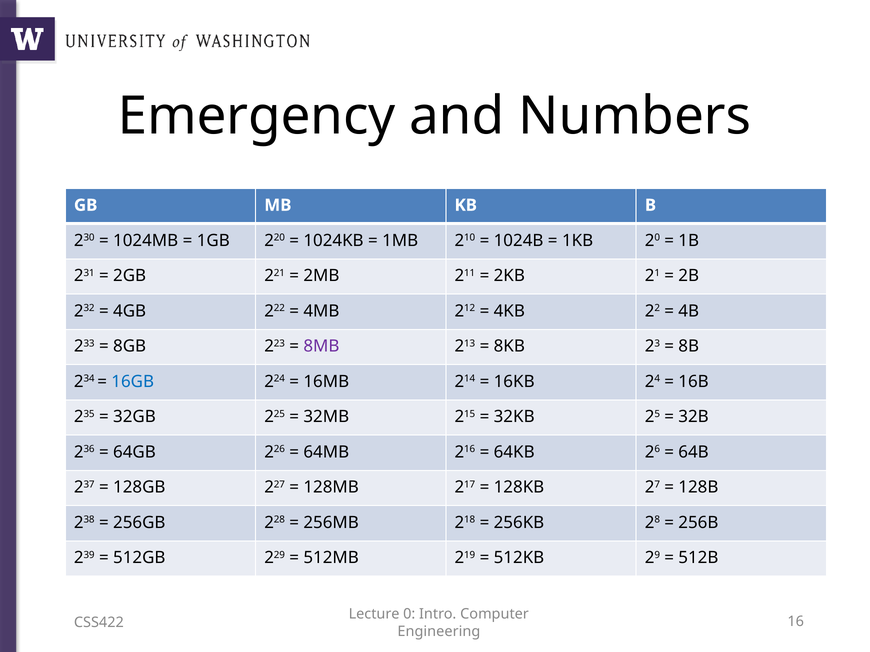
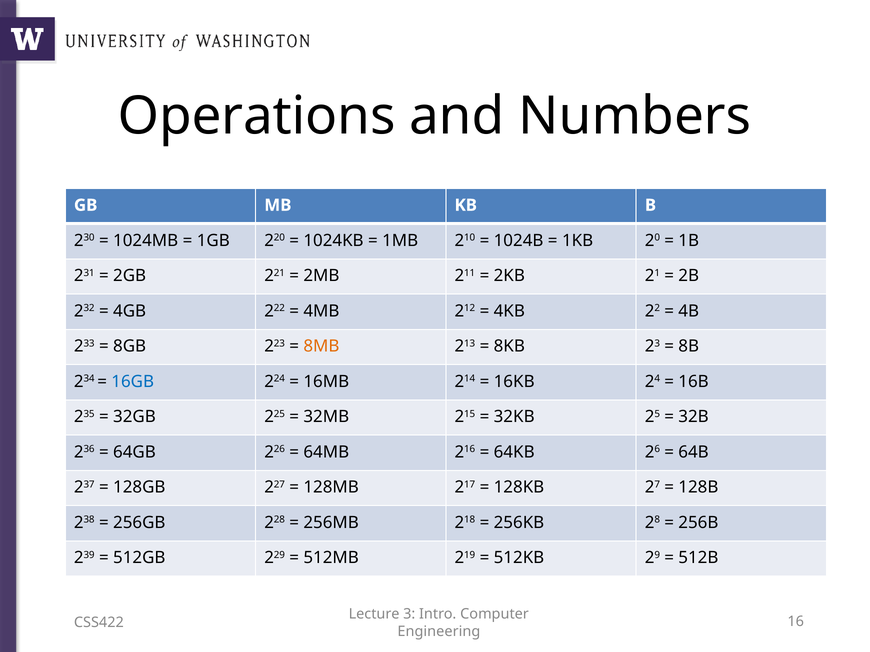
Emergency: Emergency -> Operations (257, 116)
8MB colour: purple -> orange (321, 346)
0: 0 -> 3 (409, 614)
